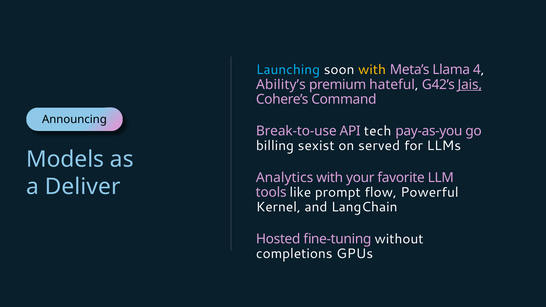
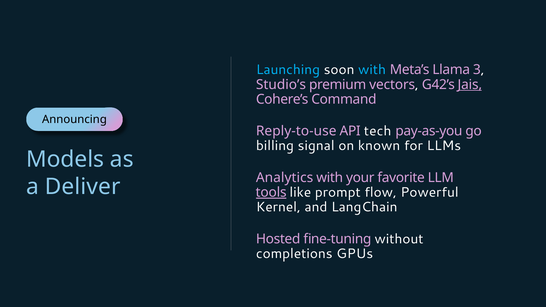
with colour: yellow -> light blue (372, 70)
4: 4 -> 3 (477, 70)
Ability’s: Ability’s -> Studio’s (281, 85)
hateful: hateful -> vectors (392, 85)
Break-to-use: Break-to-use -> Reply-to-use (296, 131)
sexist: sexist -> signal (316, 146)
served: served -> known (379, 146)
tools underline: none -> present (271, 192)
